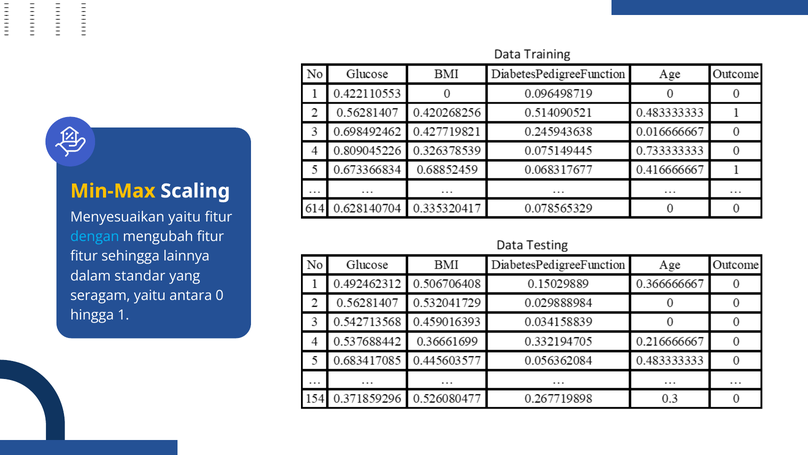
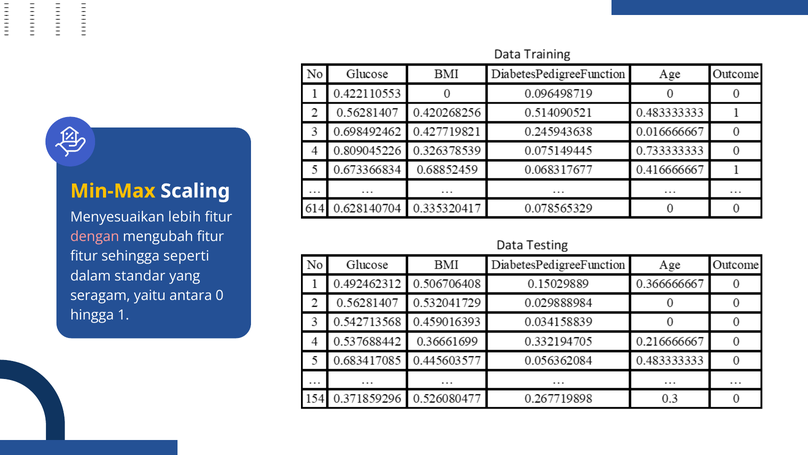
Menyesuaikan yaitu: yaitu -> lebih (185, 217)
dengan colour: light blue -> pink (95, 236)
lainnya: lainnya -> seperti (186, 256)
